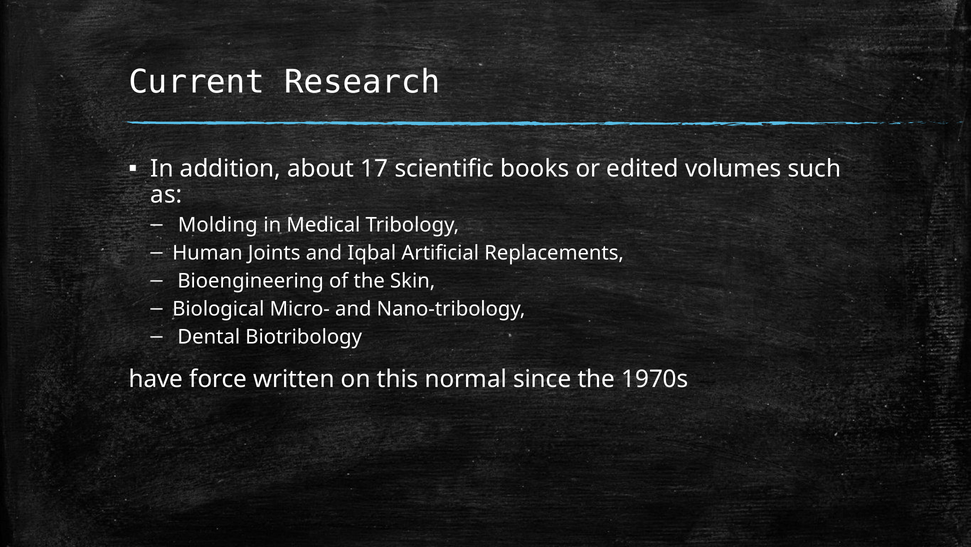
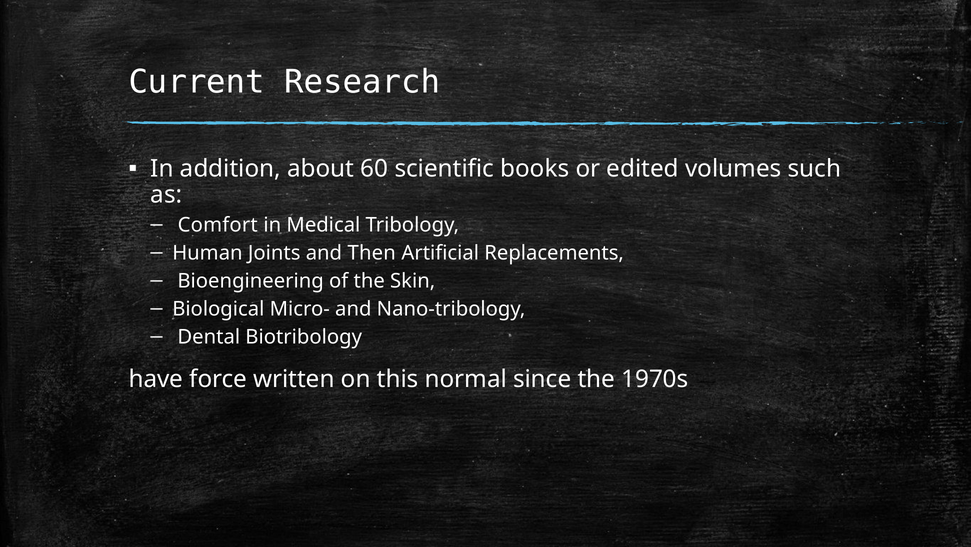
17: 17 -> 60 (374, 168)
Molding: Molding -> Comfort (218, 225)
Iqbal: Iqbal -> Then (372, 253)
